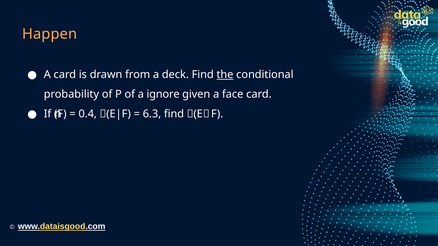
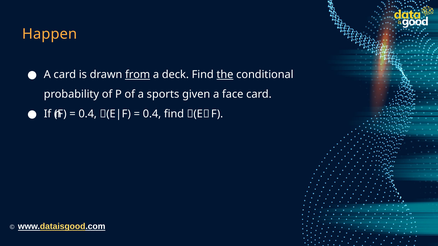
from underline: none -> present (138, 75)
ignore: ignore -> sports (163, 94)
6.3: 6.3 -> 0.4 (152, 114)
